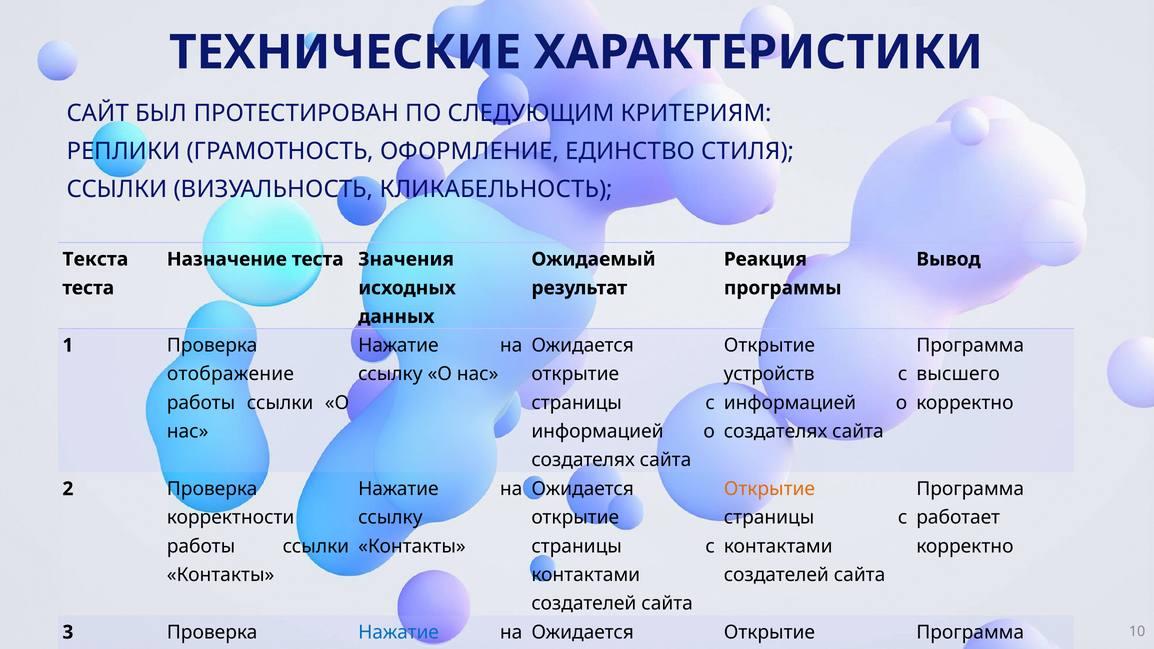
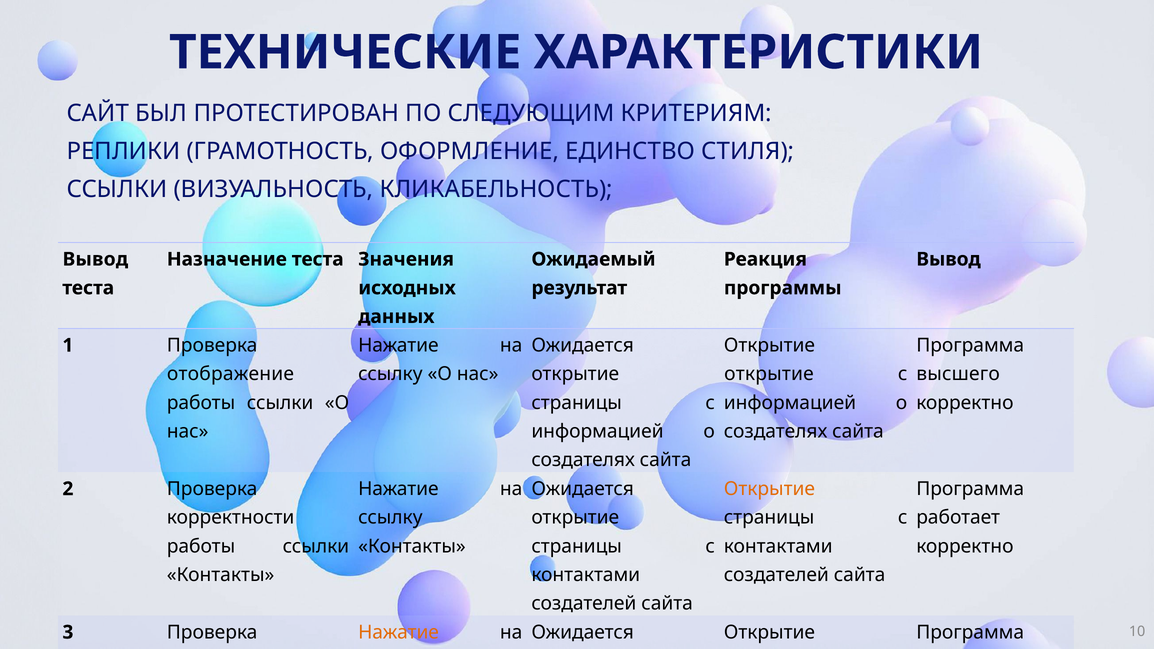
Текста: Текста -> Вывод (95, 259)
устройств: устройств -> открытие (769, 374)
Нажатие colour: blue -> orange (399, 632)
